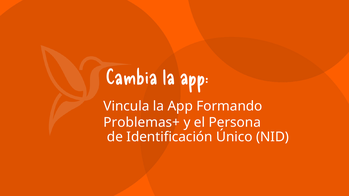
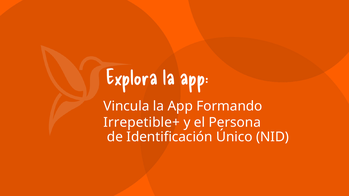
Cambia: Cambia -> Explora (132, 78)
Problemas+: Problemas+ -> Irrepetible+ (142, 123)
